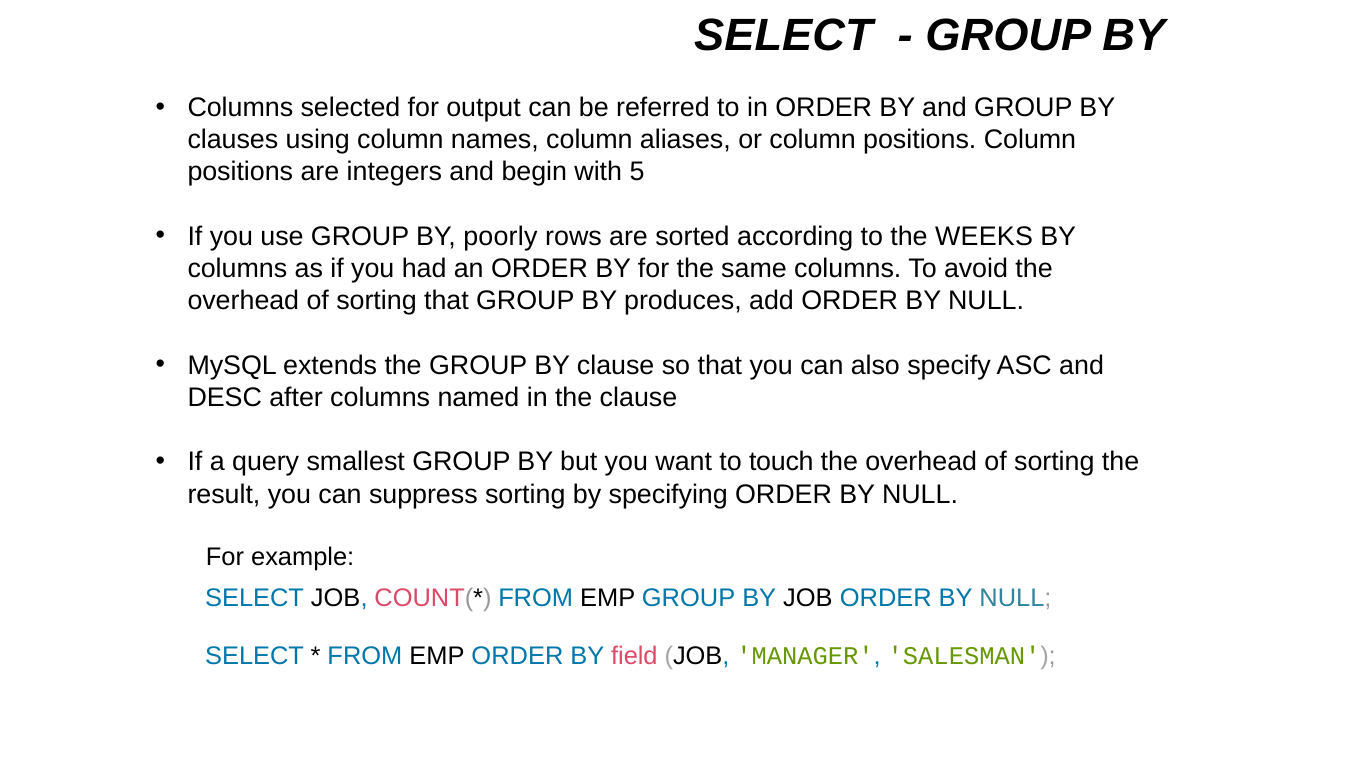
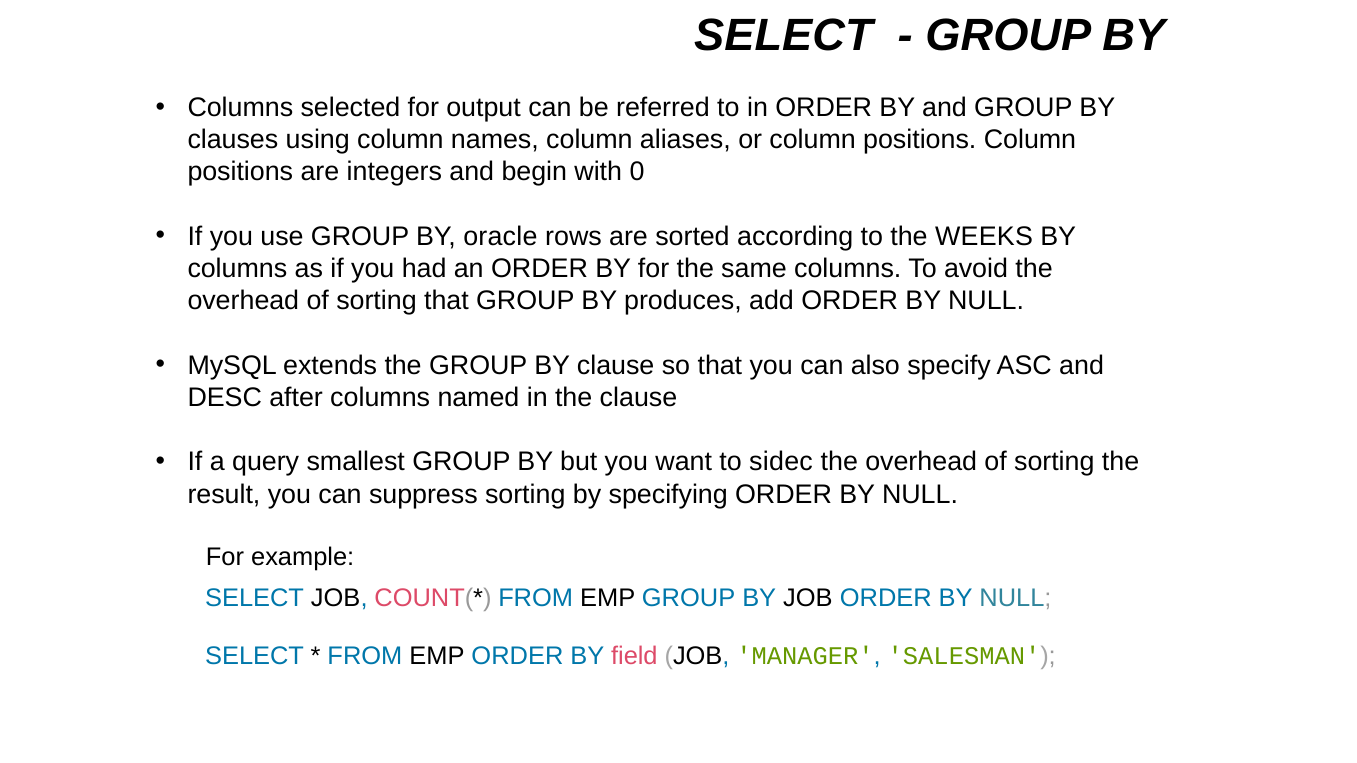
5: 5 -> 0 (637, 172)
poorly: poorly -> oracle (500, 237)
touch: touch -> sidec (781, 462)
